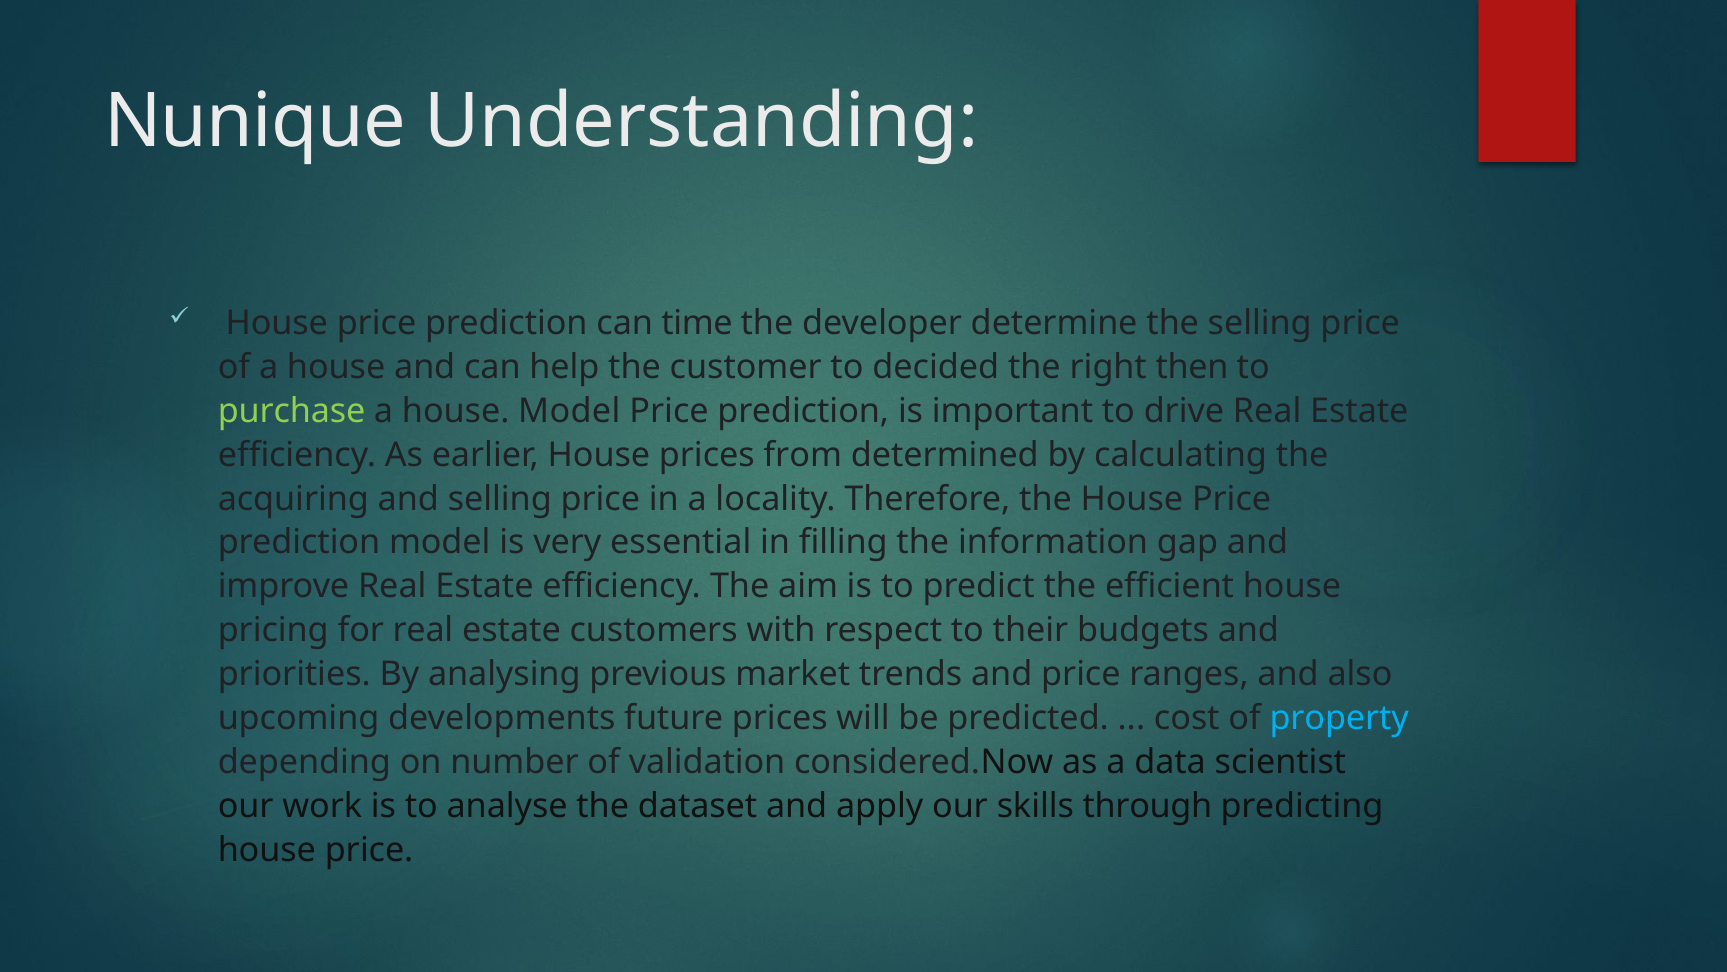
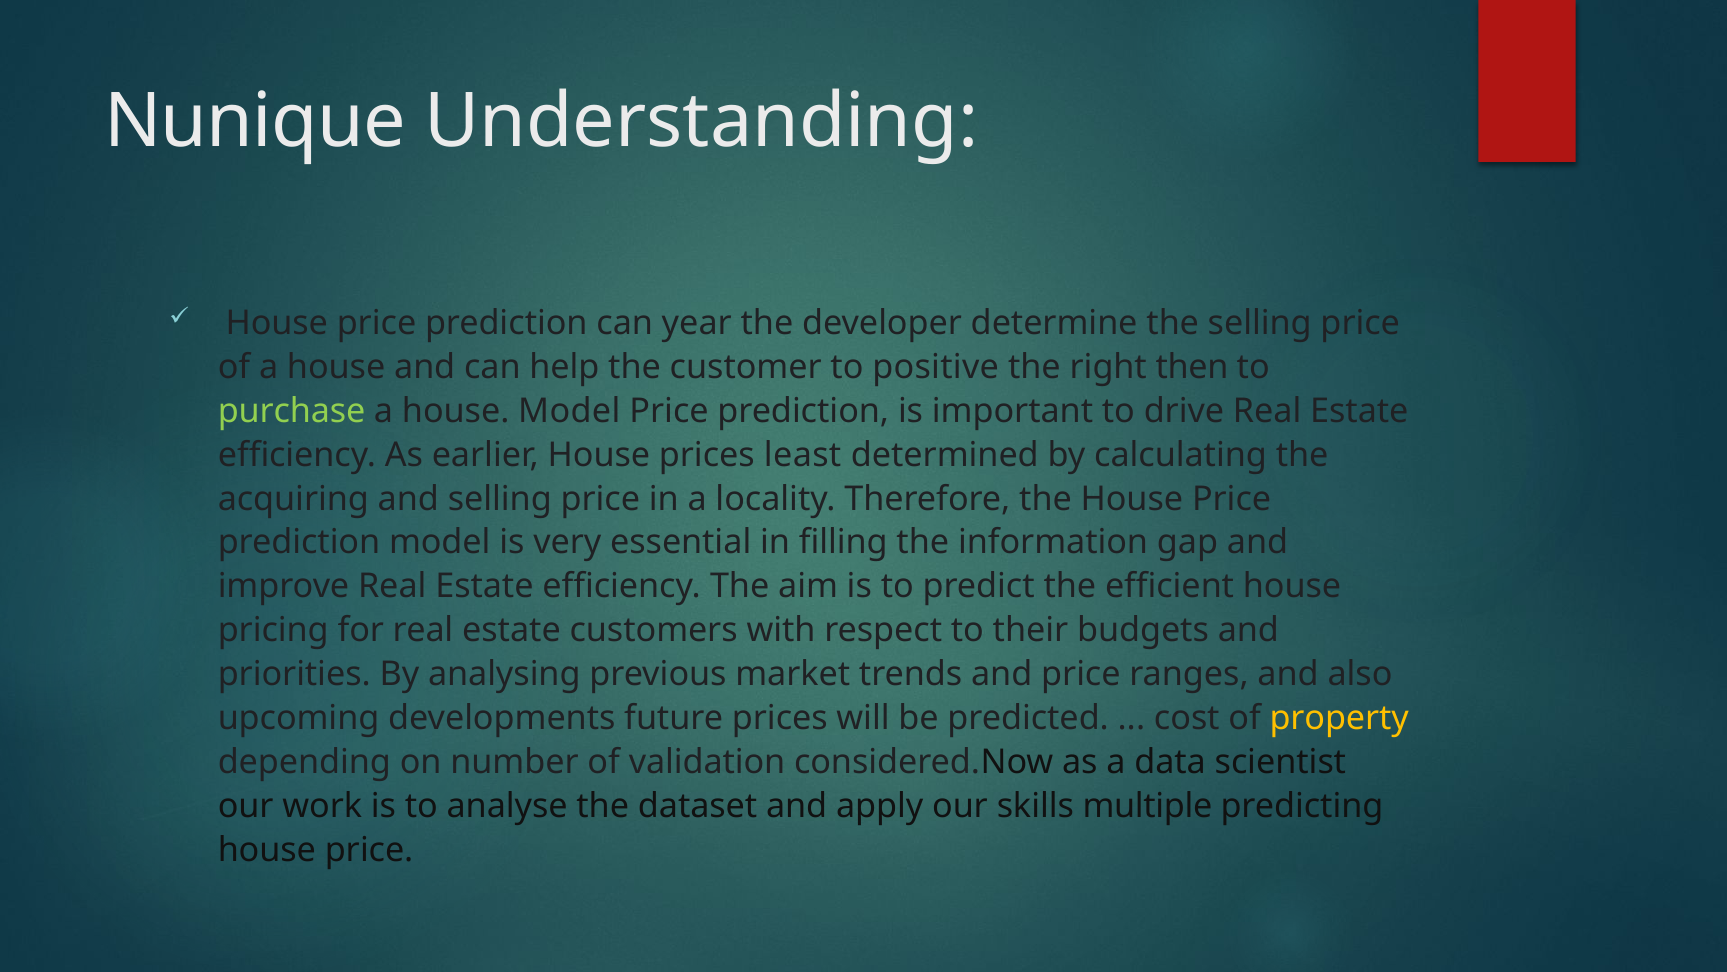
time: time -> year (697, 323)
decided: decided -> positive (936, 367)
from: from -> least (803, 455)
property colour: light blue -> yellow (1339, 718)
through: through -> multiple (1147, 806)
